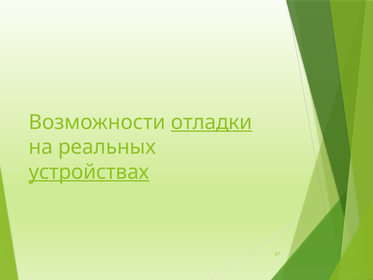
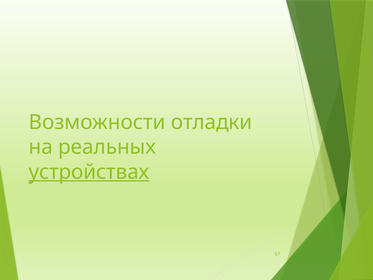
отладки underline: present -> none (212, 122)
